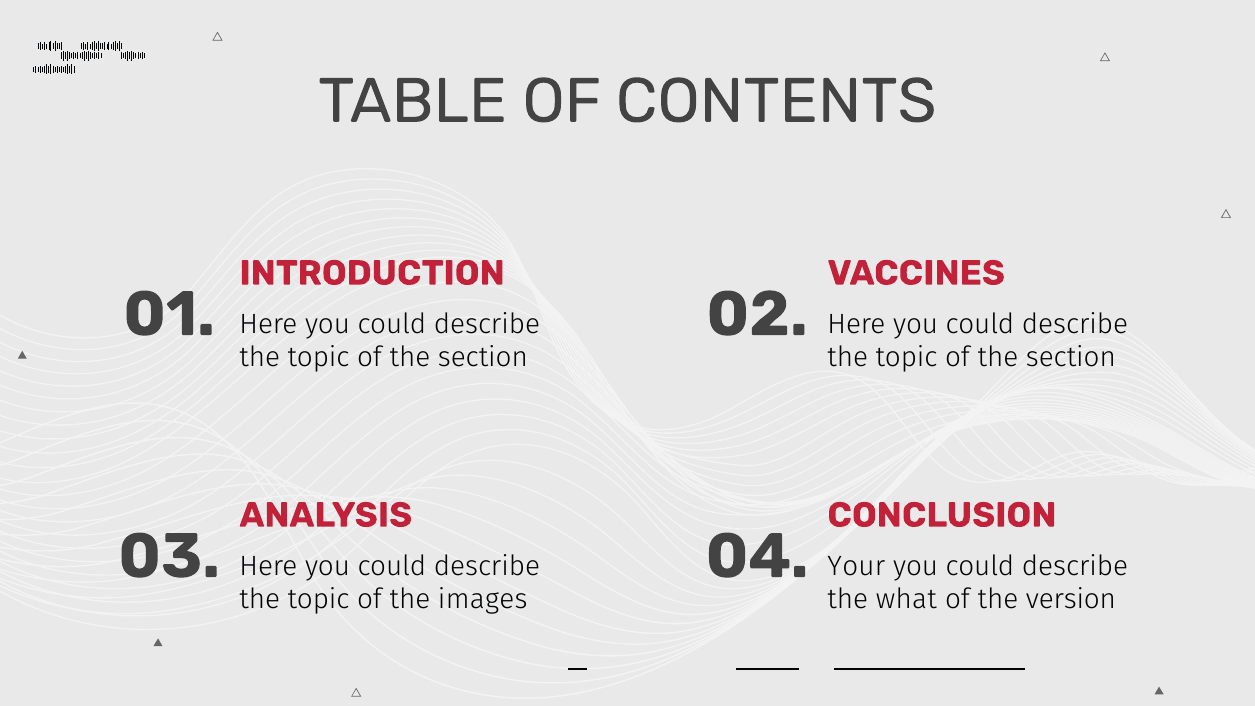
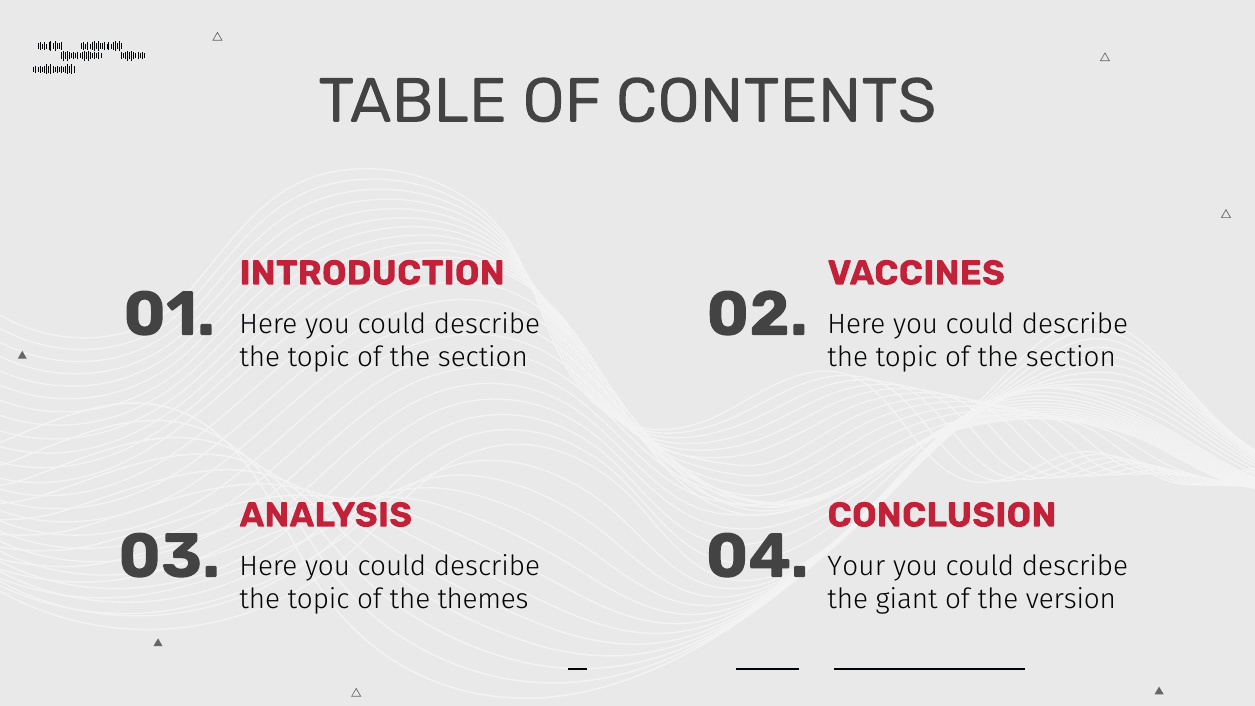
images: images -> themes (483, 599)
what: what -> giant (907, 599)
